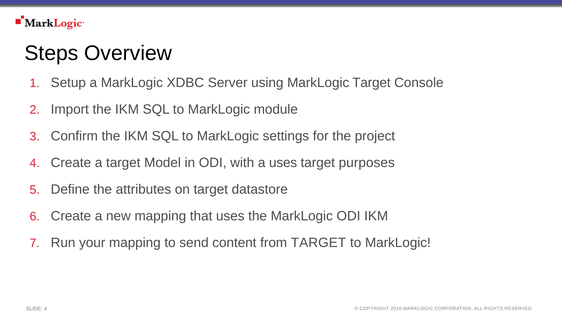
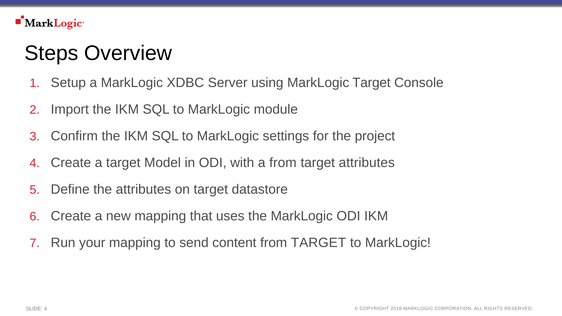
a uses: uses -> from (283, 163)
target purposes: purposes -> attributes (367, 163)
